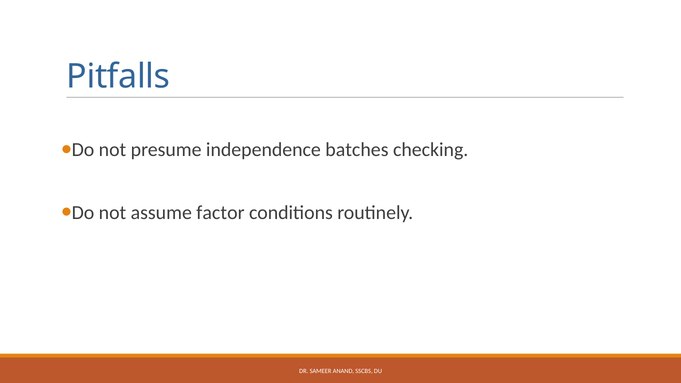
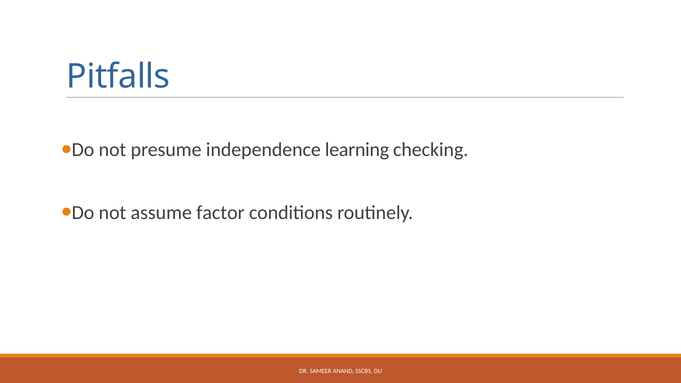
batches: batches -> learning (357, 150)
